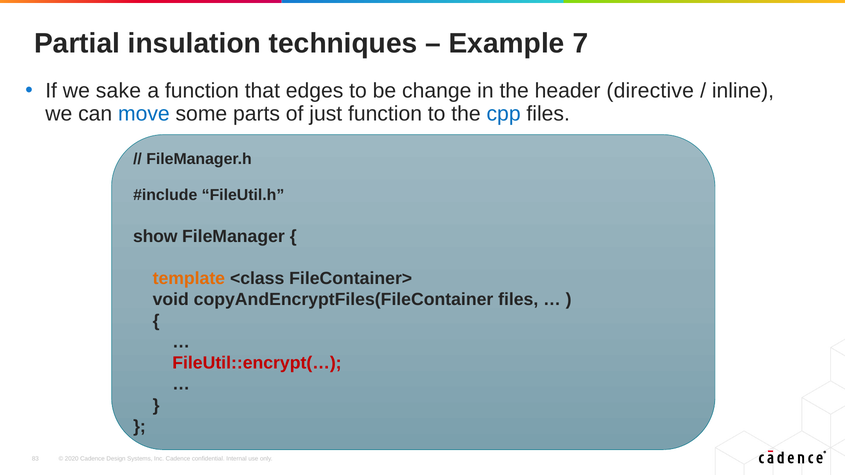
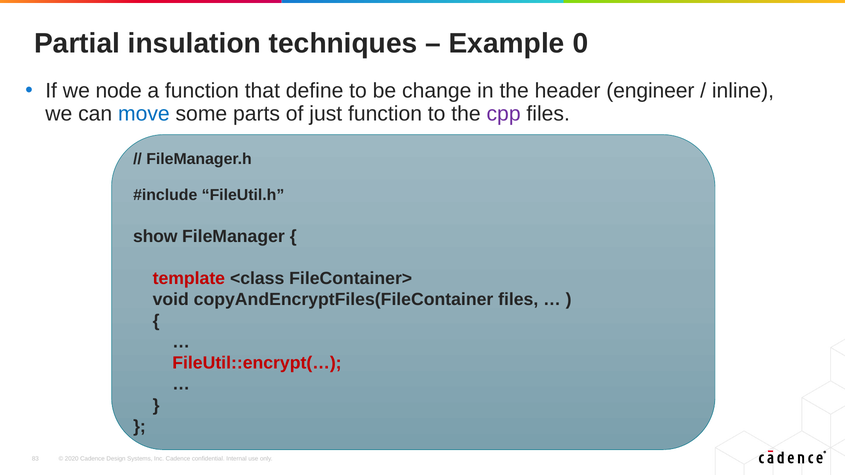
7: 7 -> 0 (580, 44)
sake: sake -> node (119, 91)
edges: edges -> define (315, 91)
directive: directive -> engineer (650, 91)
cpp colour: blue -> purple (504, 114)
template colour: orange -> red (189, 279)
